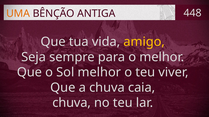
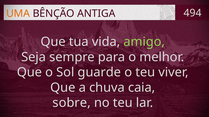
448: 448 -> 494 (193, 13)
amigo colour: yellow -> light green (144, 42)
Sol melhor: melhor -> guarde (99, 73)
chuva: chuva -> sobre (72, 103)
